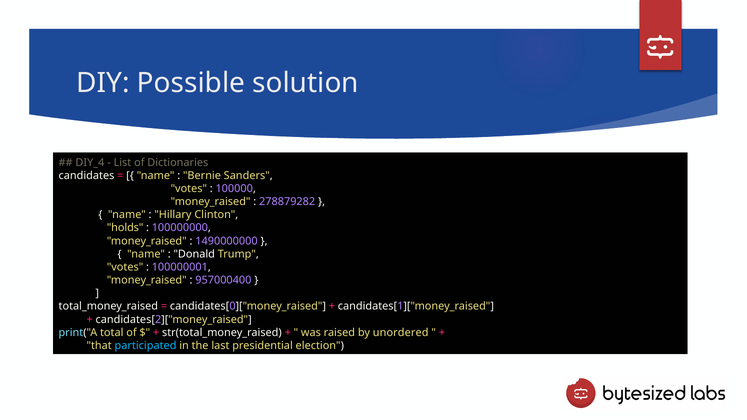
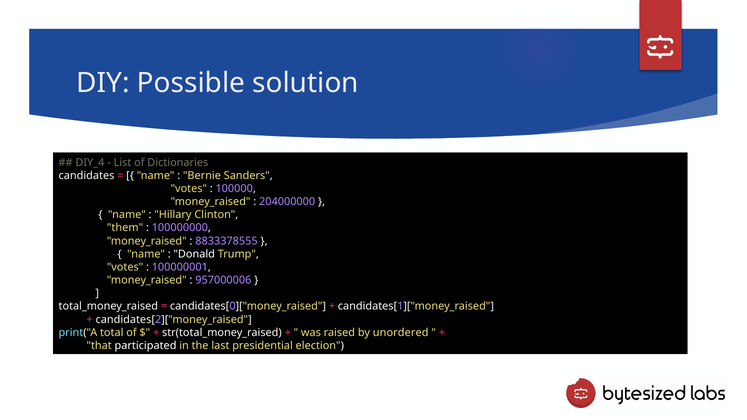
278879282: 278879282 -> 204000000 (287, 202)
holds: holds -> them (125, 228)
1490000000: 1490000000 -> 8833378555 (226, 241)
957000400: 957000400 -> 957000006 (223, 280)
participated colour: light blue -> white (146, 346)
